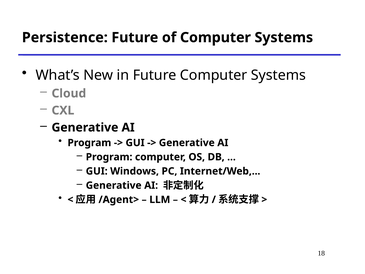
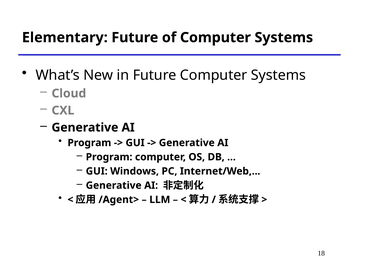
Persistence: Persistence -> Elementary (65, 37)
